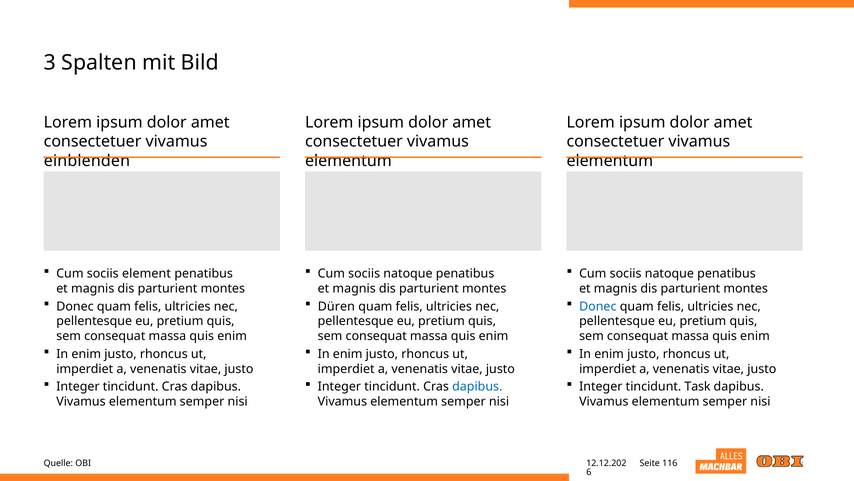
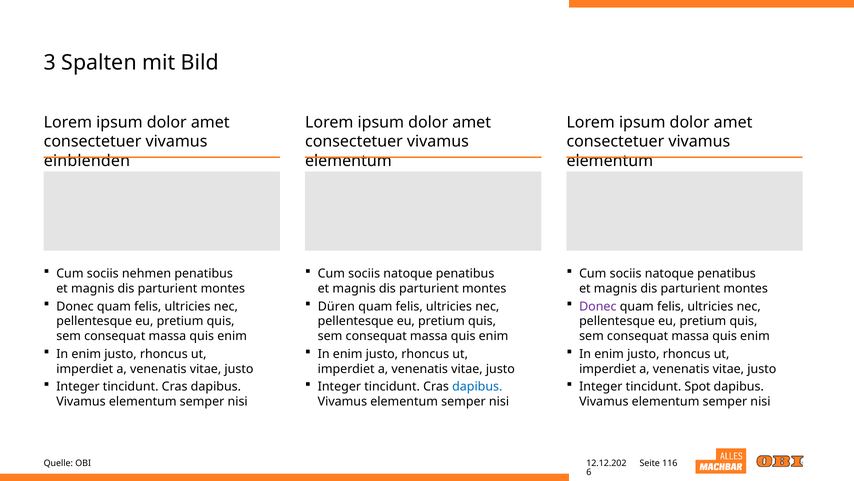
element: element -> nehmen (147, 273)
Donec colour: blue -> purple (598, 306)
Task: Task -> Spot (698, 386)
